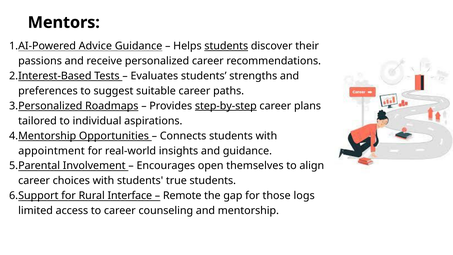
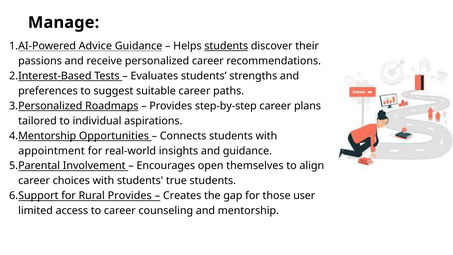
Mentors: Mentors -> Manage (64, 22)
step-by-step underline: present -> none (226, 106)
Rural Interface: Interface -> Provides (130, 196)
Remote: Remote -> Creates (182, 196)
logs: logs -> user (304, 196)
